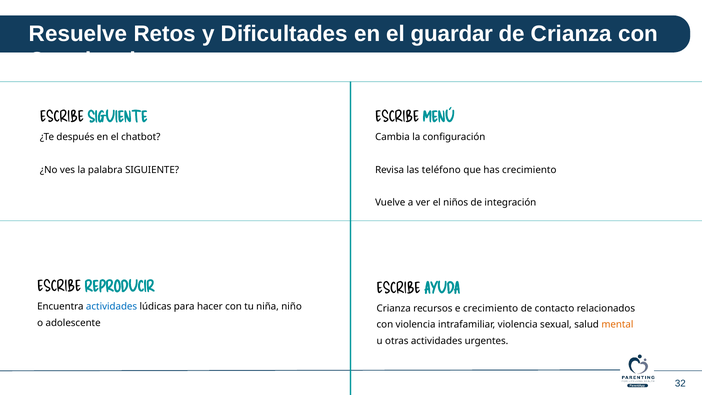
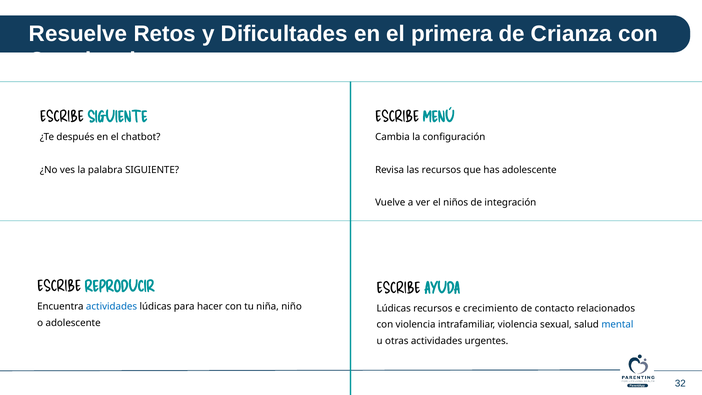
guardar: guardar -> primera (452, 34)
las teléfono: teléfono -> recursos (441, 170)
has crecimiento: crecimiento -> adolescente (529, 170)
Crianza: Crianza -> Lúdicas (394, 308)
mental colour: orange -> blue (617, 325)
